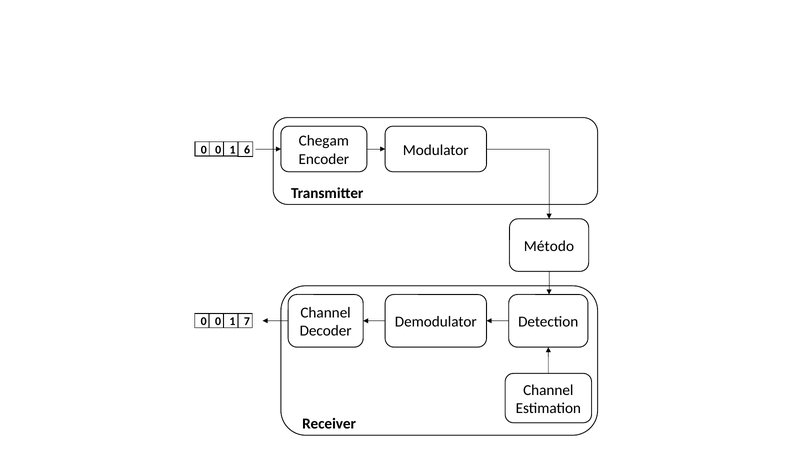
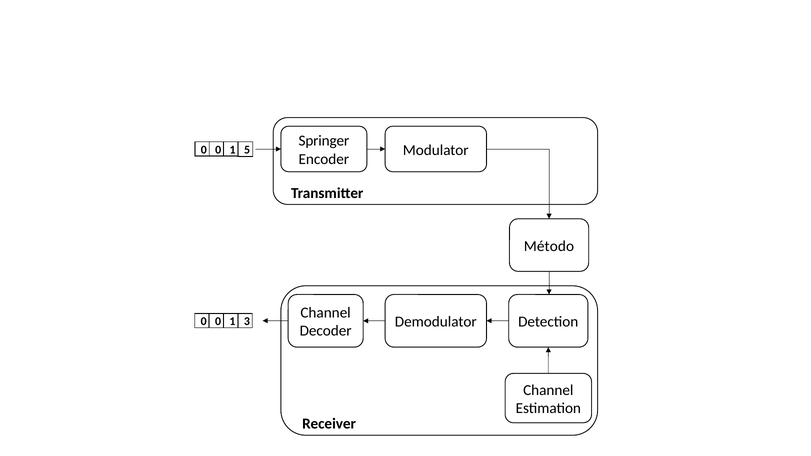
Chegam: Chegam -> Springer (324, 141)
6: 6 -> 5 (247, 150)
7: 7 -> 3 (247, 322)
